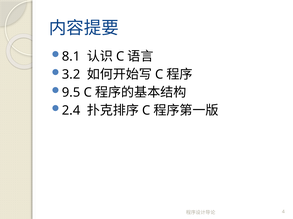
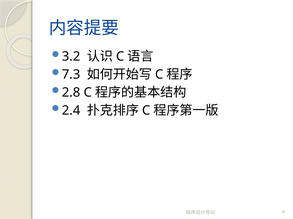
8.1: 8.1 -> 3.2 (71, 57)
3.2: 3.2 -> 7.3 (71, 75)
9.5: 9.5 -> 2.8 (71, 93)
